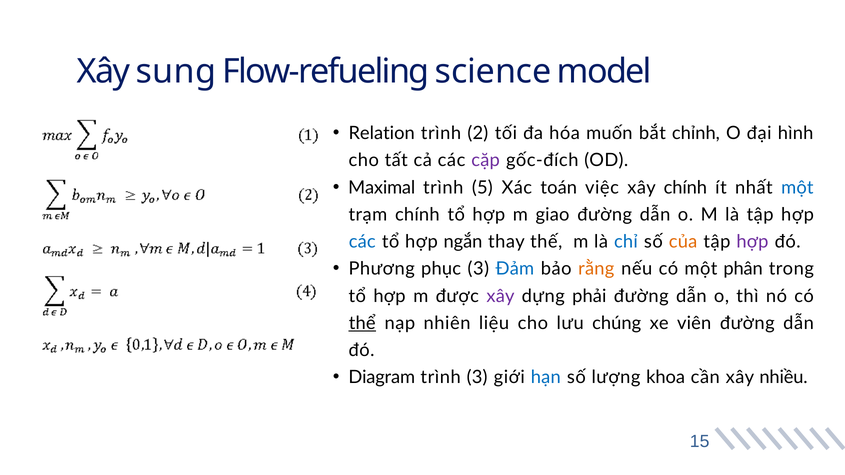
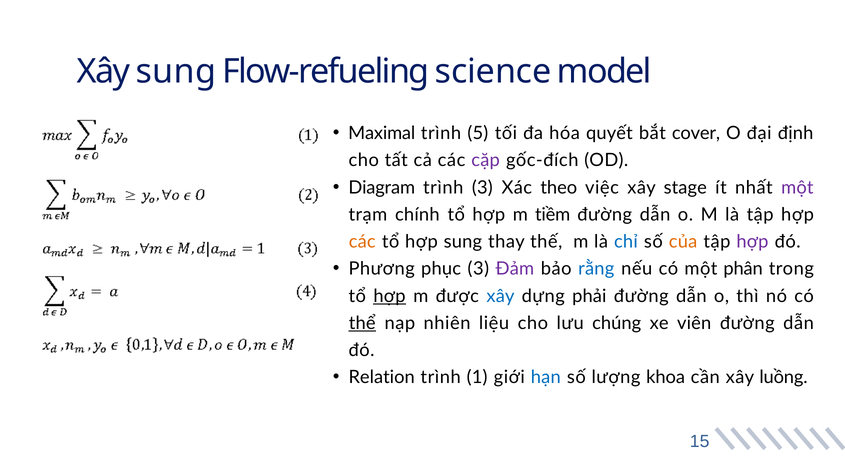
Relation: Relation -> Maximal (382, 133)
2: 2 -> 5 (478, 133)
muốn: muốn -> quyết (609, 133)
chỉnh: chỉnh -> cover (696, 133)
hình: hình -> định (796, 133)
Maximal: Maximal -> Diagram (382, 188)
trình 5: 5 -> 3 (482, 188)
toán: toán -> theo (559, 188)
xây chính: chính -> stage (685, 188)
một colour: blue -> purple (797, 188)
giao: giao -> tiềm (553, 215)
các colour: blue -> orange (362, 242)
hợp ngắn: ngắn -> sung (463, 242)
Đảm colour: blue -> purple (515, 269)
rằng colour: orange -> blue (596, 269)
hợp underline: none -> present (389, 296)
xây colour: purple -> blue (500, 296)
Diagram: Diagram -> Relation (382, 378)
trình 3: 3 -> 1 (477, 378)
nhiều: nhiều -> luồng (784, 378)
